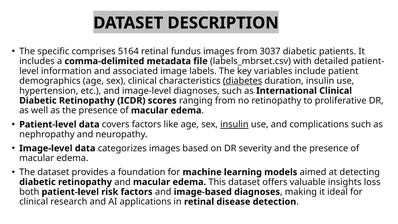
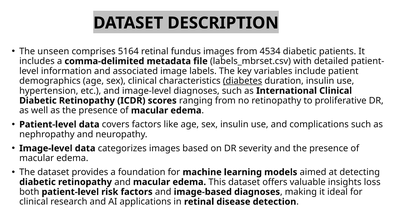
specific: specific -> unseen (53, 51)
3037: 3037 -> 4534 (270, 51)
insulin underline: present -> none (234, 124)
